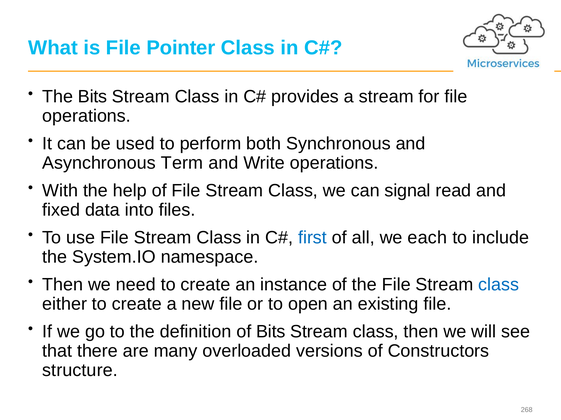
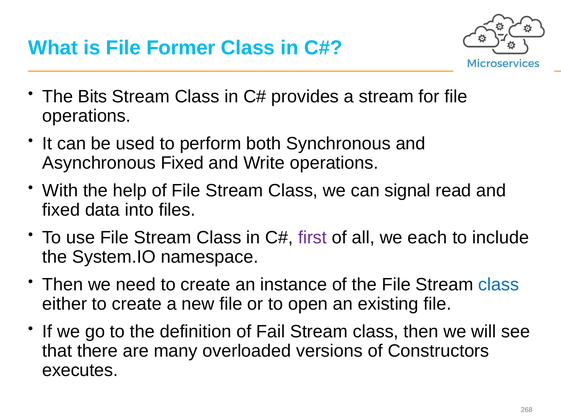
Pointer: Pointer -> Former (181, 48)
Asynchronous Term: Term -> Fixed (182, 163)
first colour: blue -> purple (312, 238)
of Bits: Bits -> Fail (271, 332)
structure: structure -> executes (80, 371)
